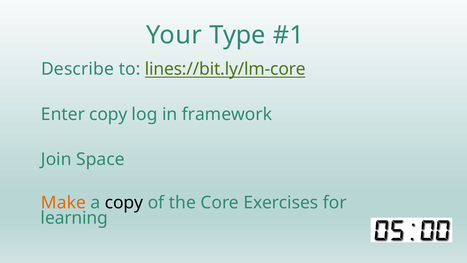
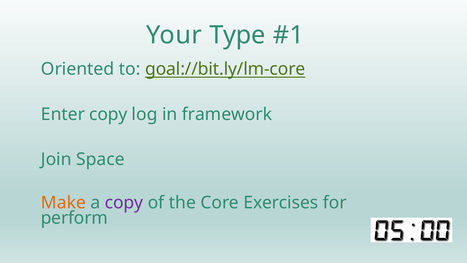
Describe: Describe -> Oriented (78, 69)
lines://bit.ly/lm-core: lines://bit.ly/lm-core -> goal://bit.ly/lm-core (225, 69)
copy colour: black -> purple (124, 203)
learning: learning -> perform (74, 218)
